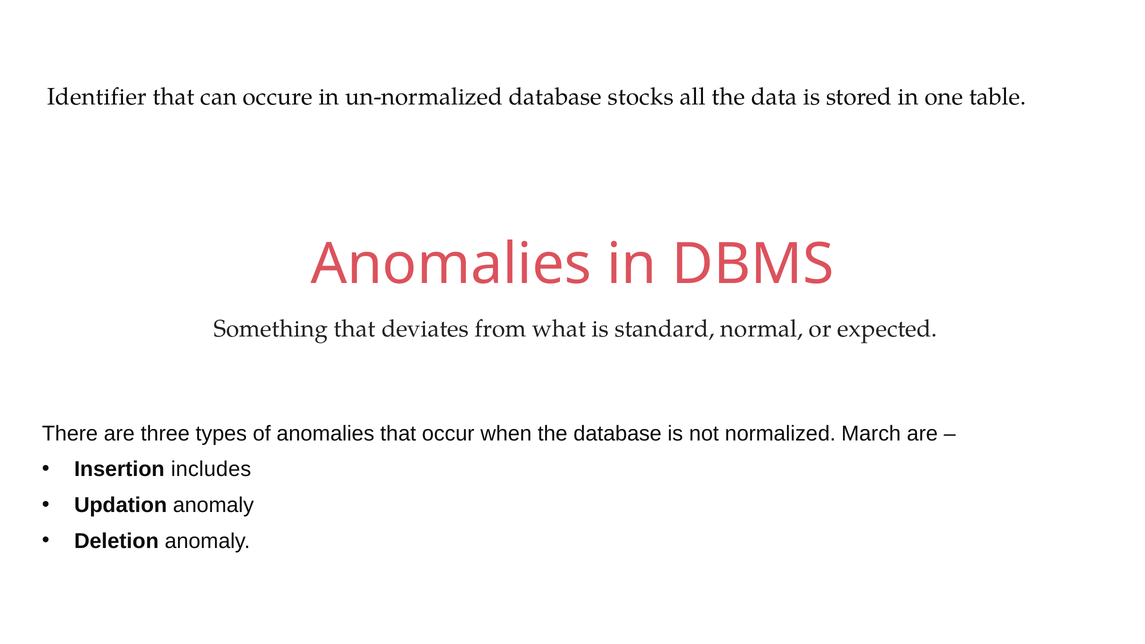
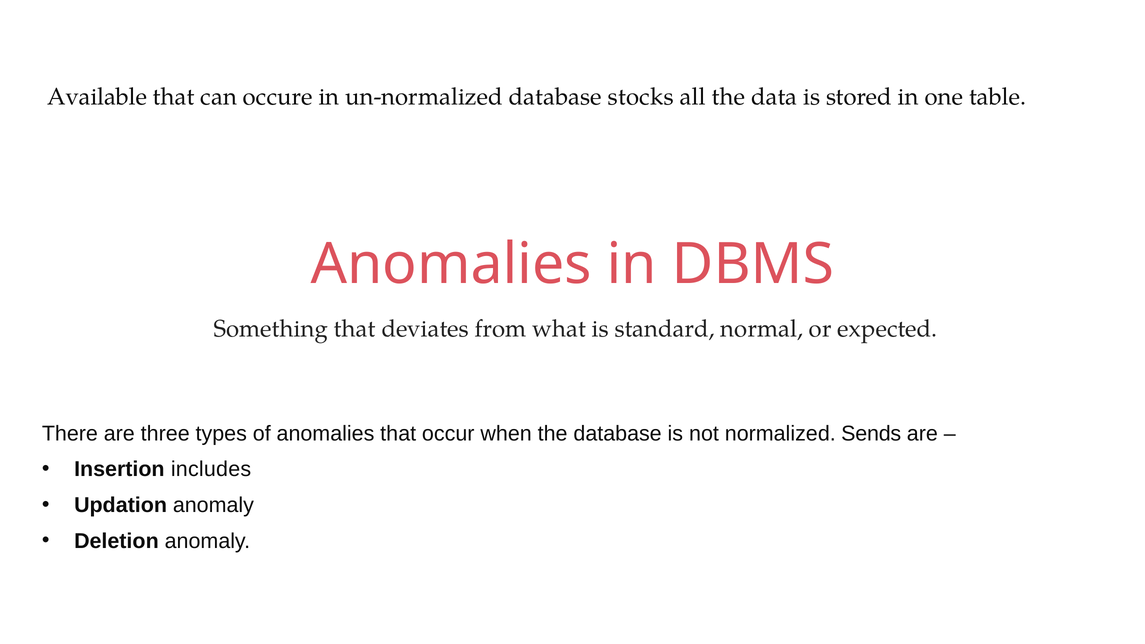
Identifier: Identifier -> Available (97, 97)
March: March -> Sends (871, 434)
